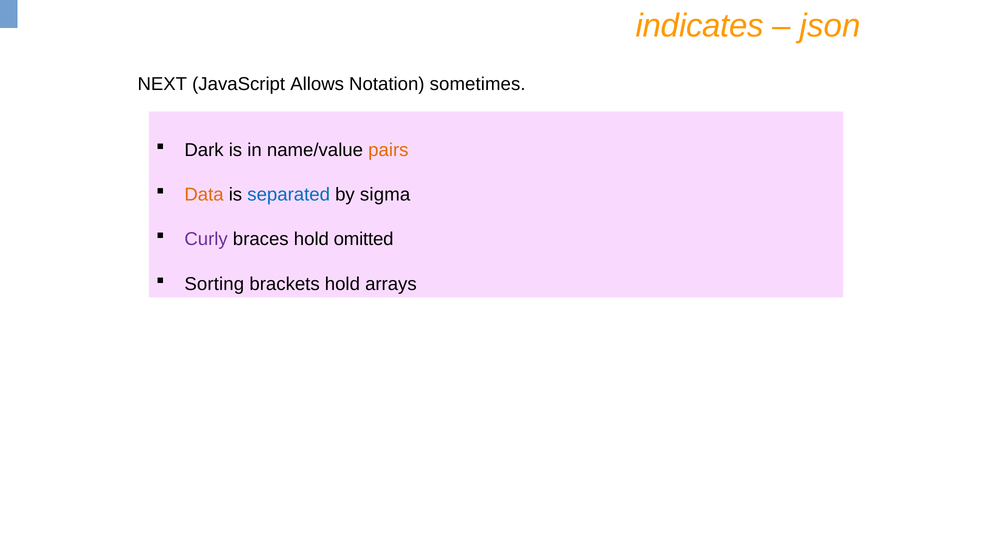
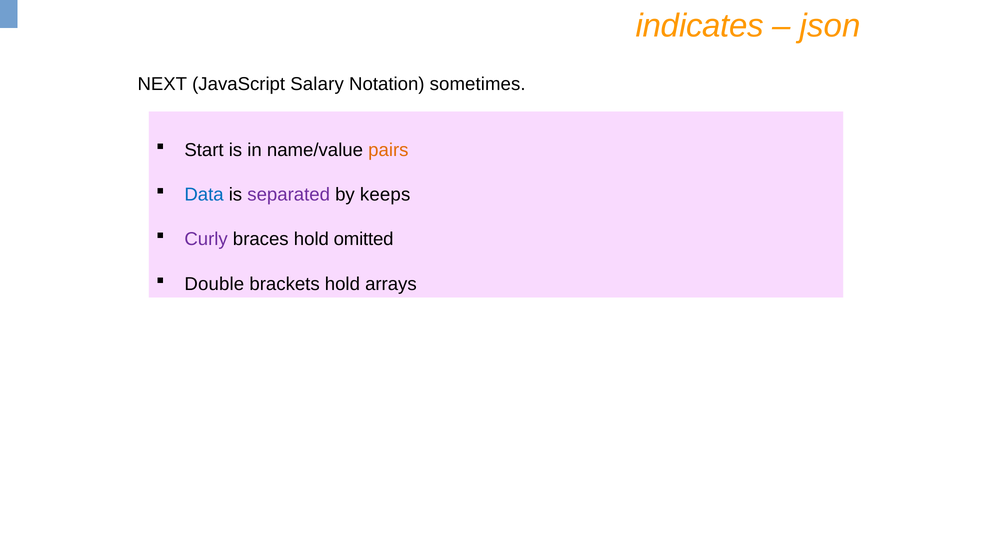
Allows: Allows -> Salary (317, 84)
Dark: Dark -> Start (204, 150)
Data colour: orange -> blue (204, 195)
separated colour: blue -> purple (289, 195)
sigma: sigma -> keeps (385, 195)
Sorting: Sorting -> Double (214, 284)
